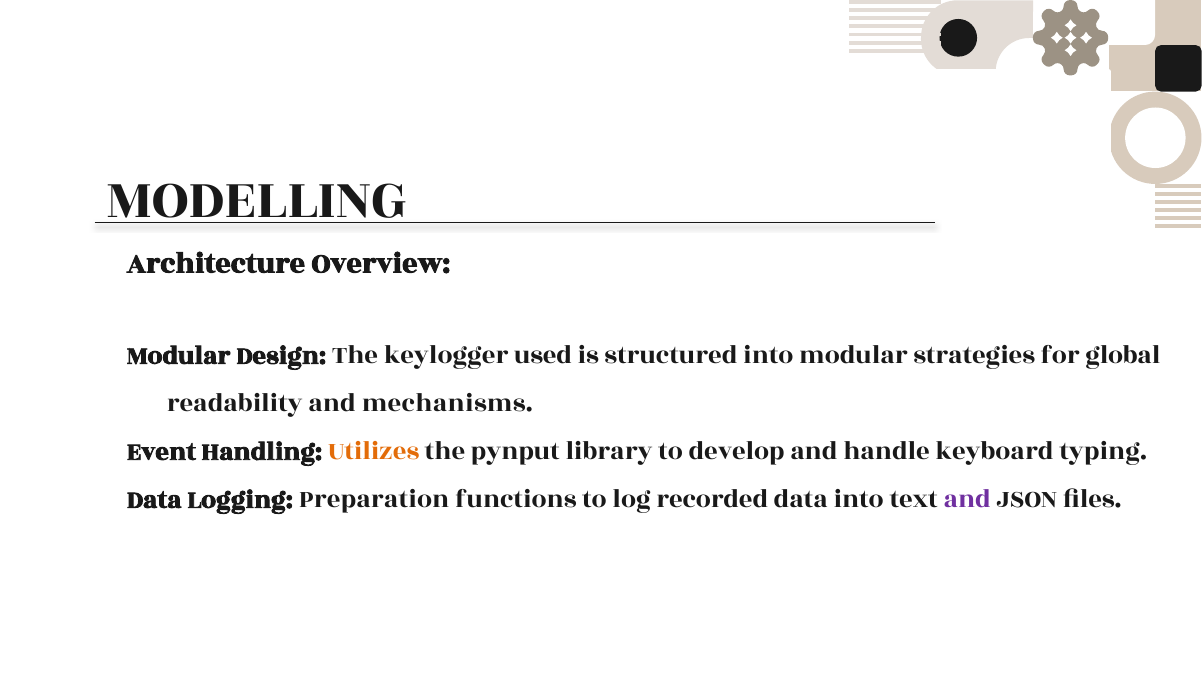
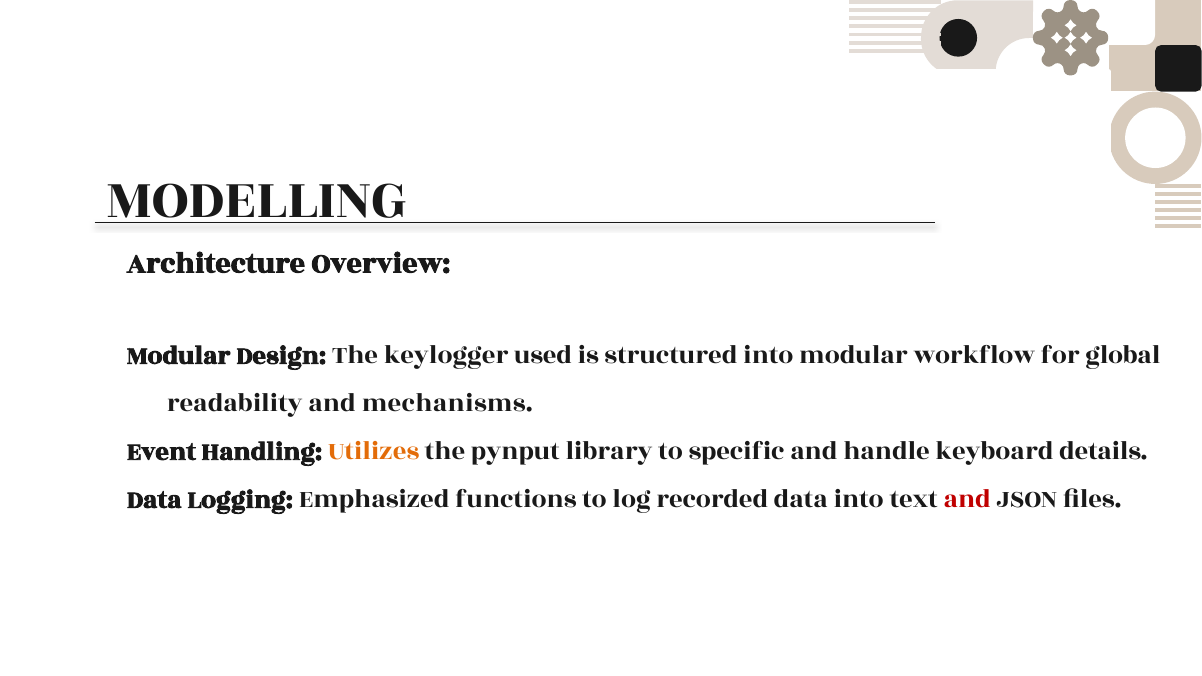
strategies: strategies -> workflow (974, 355)
develop: develop -> specific (737, 451)
typing: typing -> details (1103, 451)
Preparation: Preparation -> Emphasized (374, 499)
and colour: purple -> red (967, 499)
